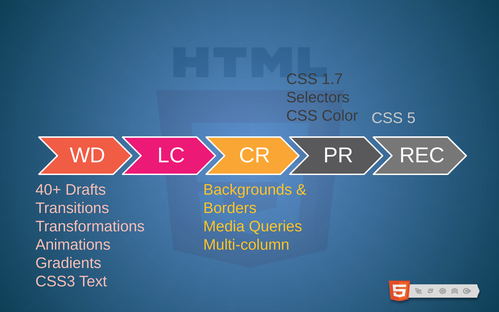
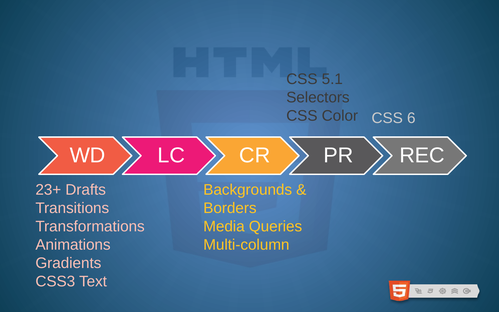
1.7: 1.7 -> 5.1 (332, 79)
5: 5 -> 6 (411, 118)
40+: 40+ -> 23+ (48, 190)
